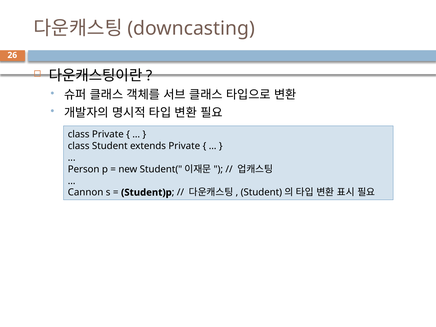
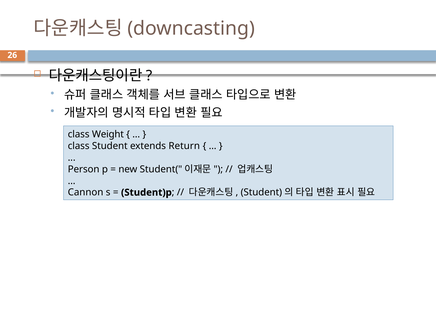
class Private: Private -> Weight (108, 134)
extends Private: Private -> Return (184, 146)
